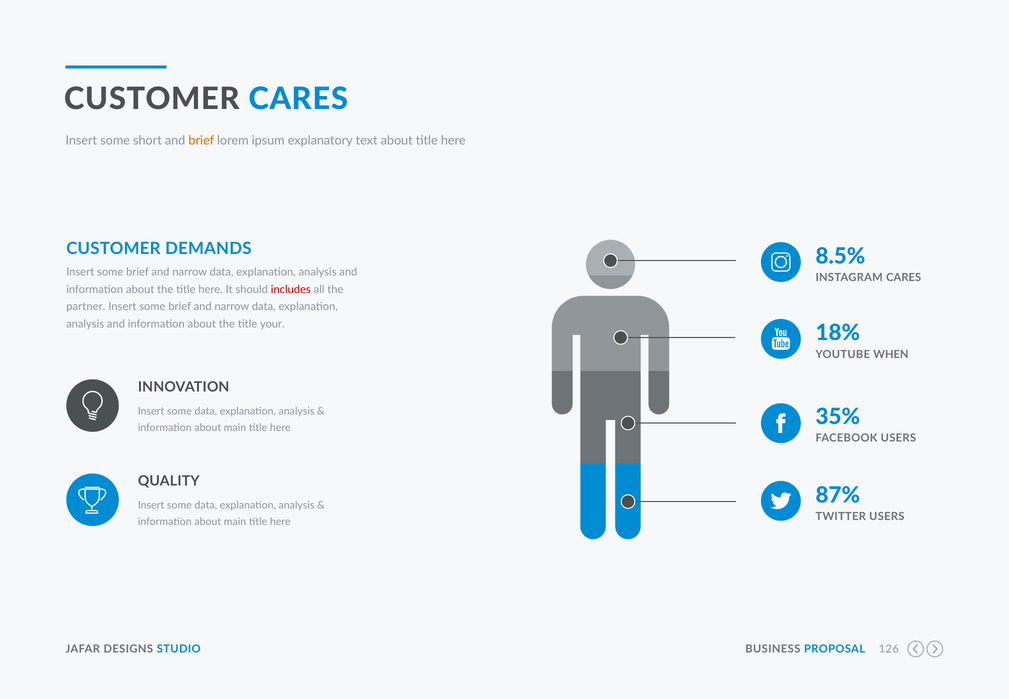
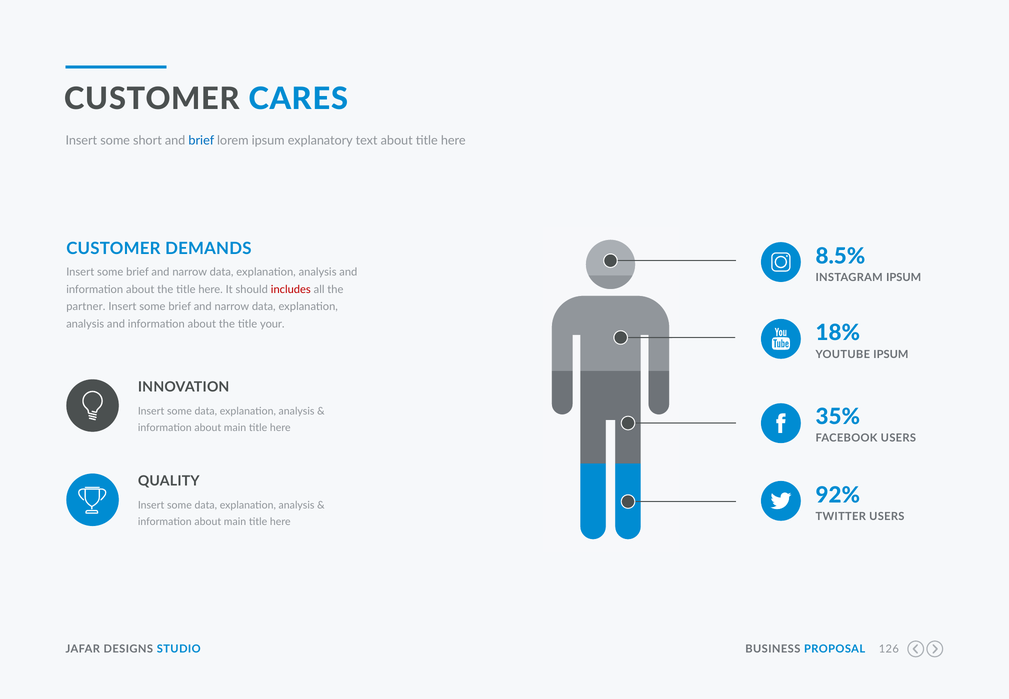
brief colour: orange -> blue (201, 140)
INSTAGRAM CARES: CARES -> IPSUM (904, 277)
YOUTUBE WHEN: WHEN -> IPSUM (891, 354)
87%: 87% -> 92% (838, 495)
